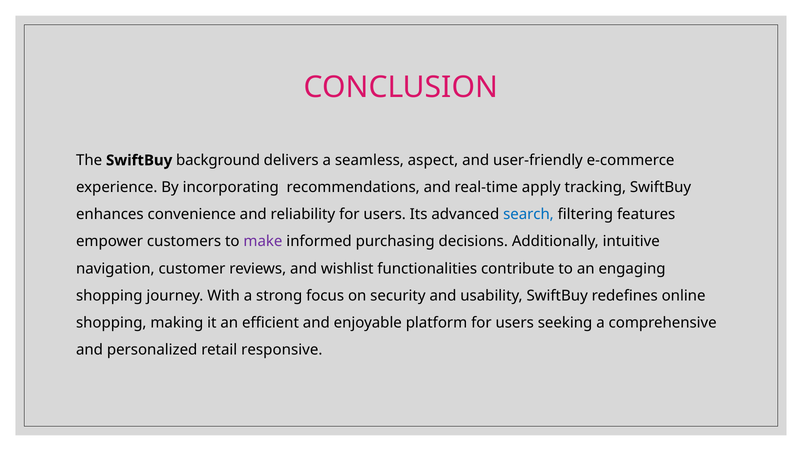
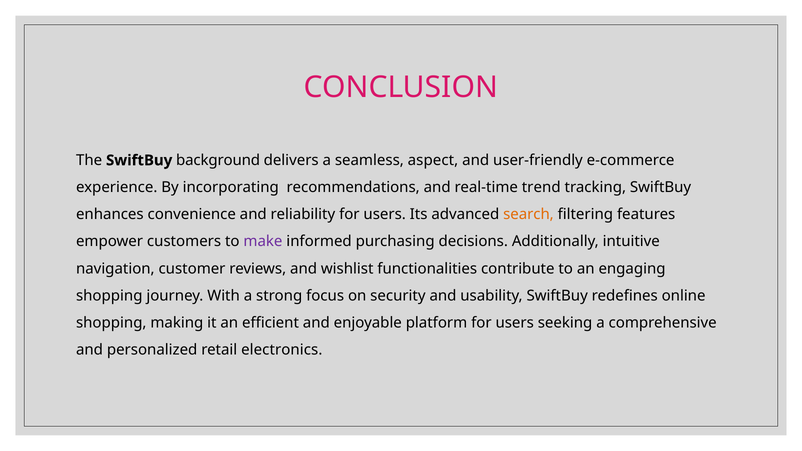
apply: apply -> trend (541, 187)
search colour: blue -> orange (528, 215)
responsive: responsive -> electronics (282, 350)
